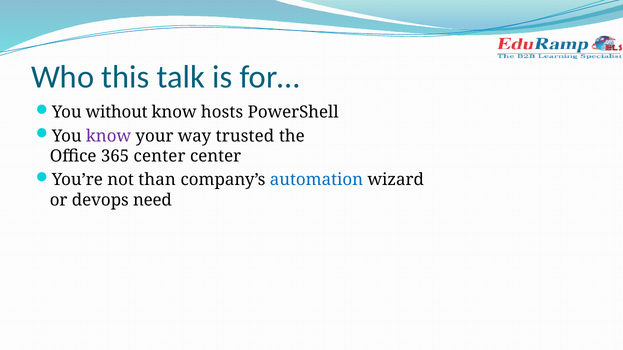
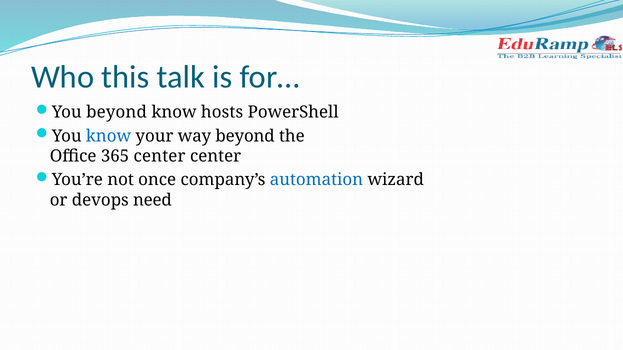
You without: without -> beyond (117, 113)
know colour: purple -> blue (109, 136)
way trusted: trusted -> beyond (245, 136)
than: than -> once (157, 180)
